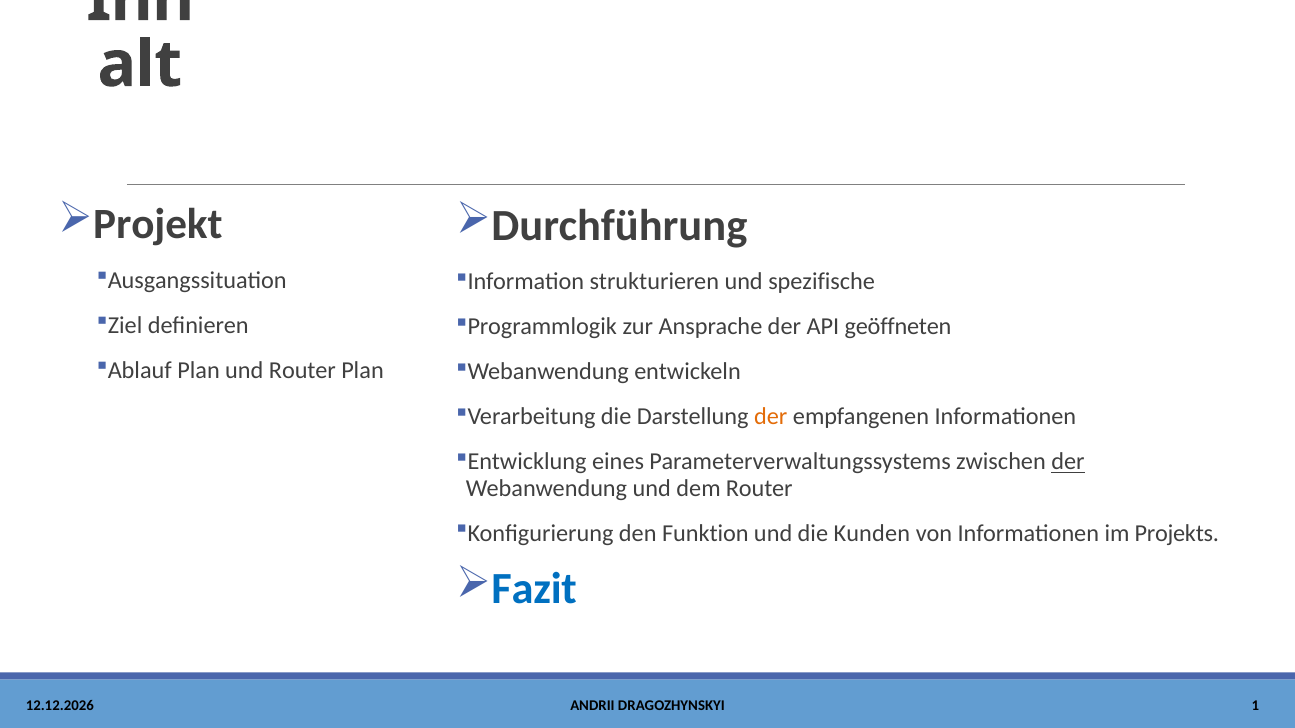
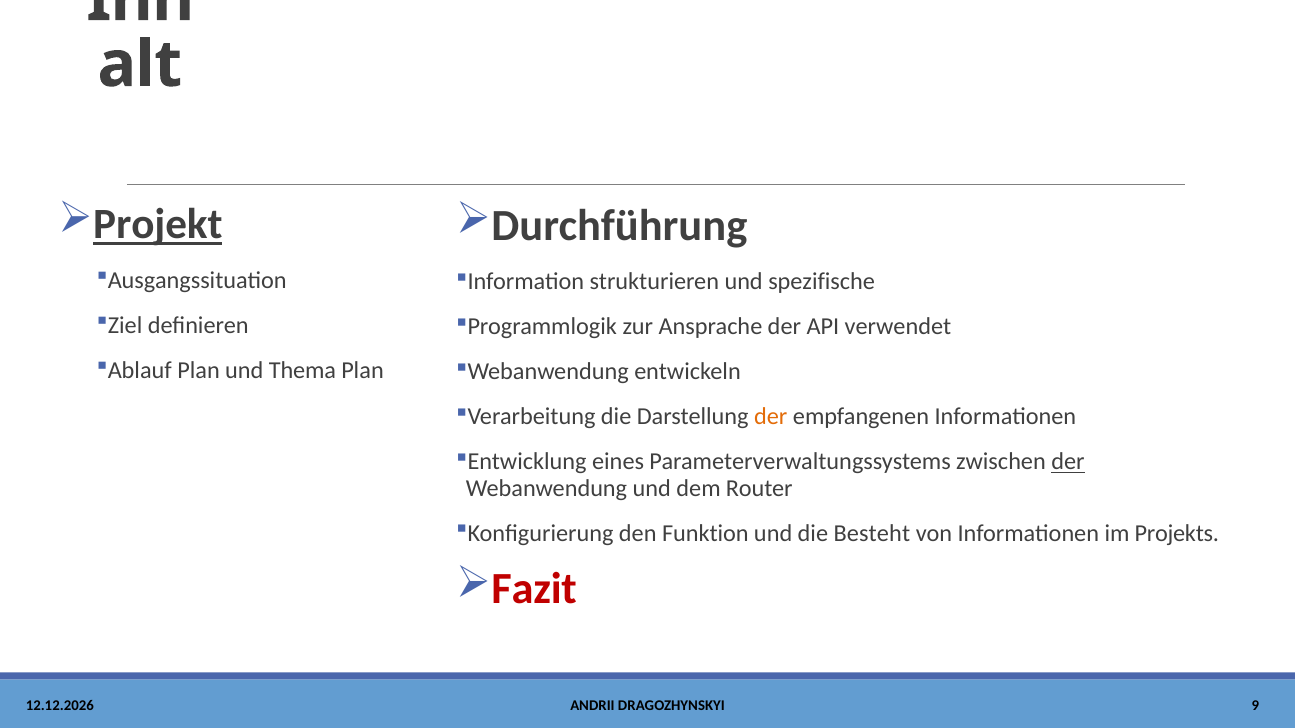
Projekt underline: none -> present (158, 225)
geöffneten: geöffneten -> verwendet (898, 327)
und Router: Router -> Thema (302, 371)
Kunden: Kunden -> Besteht (872, 534)
Fazit colour: blue -> red (534, 590)
1: 1 -> 9 (1255, 707)
